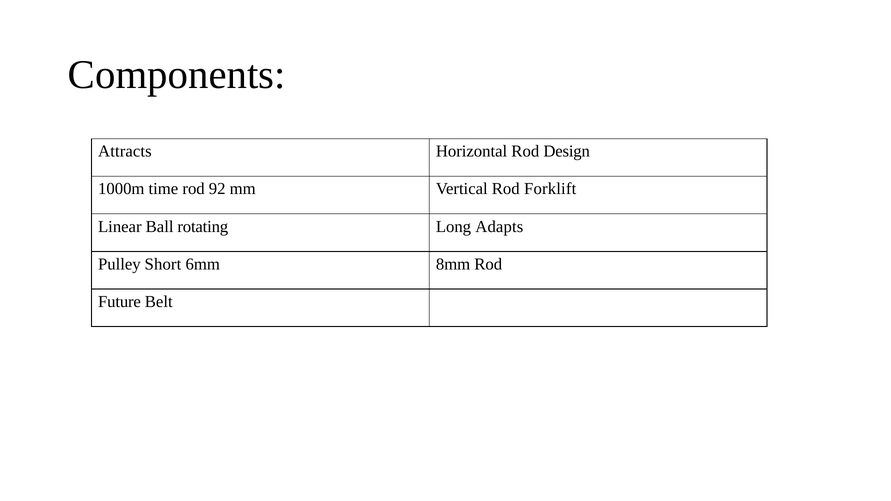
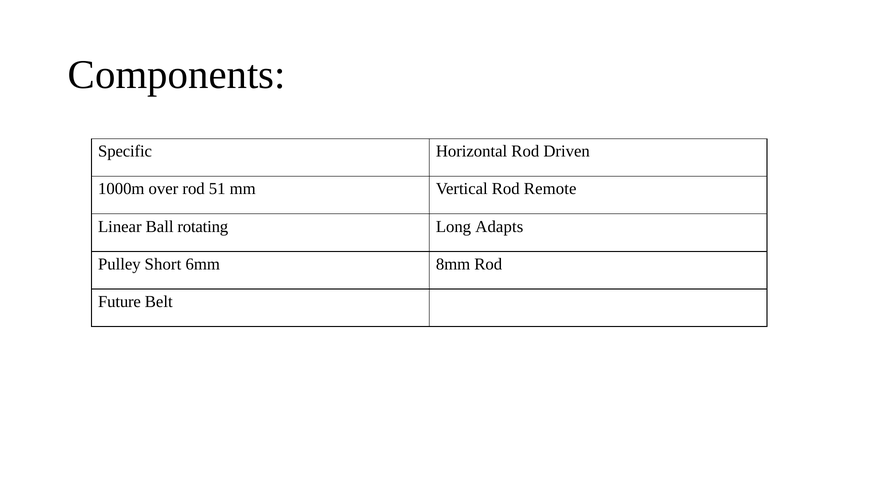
Attracts: Attracts -> Specific (125, 151)
Design: Design -> Driven (567, 151)
time: time -> over (163, 189)
92: 92 -> 51 (217, 189)
Forklift: Forklift -> Remote (550, 189)
